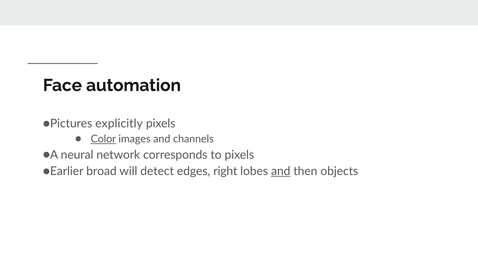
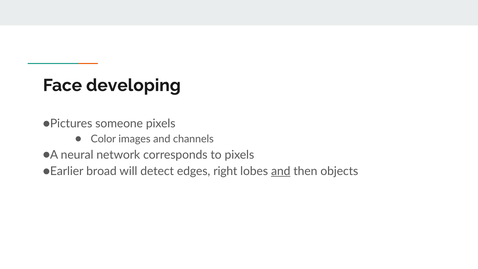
automation: automation -> developing (133, 85)
explicitly: explicitly -> someone (119, 124)
Color underline: present -> none (103, 139)
